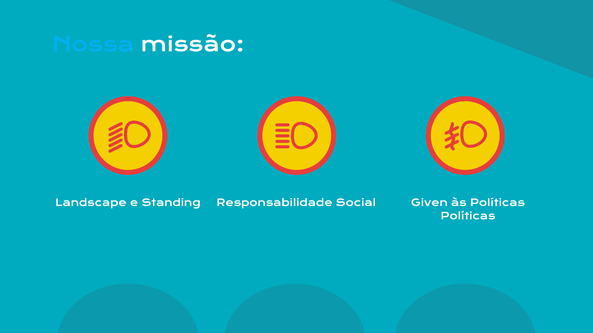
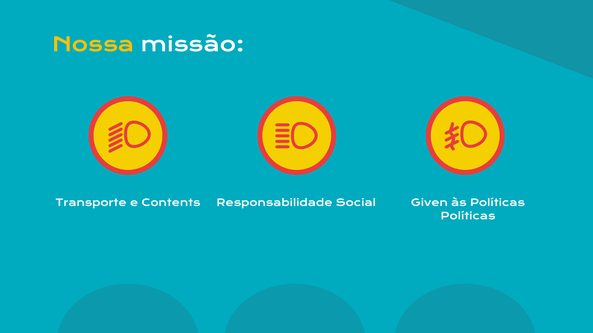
Nossa colour: light blue -> yellow (93, 45)
Landscape: Landscape -> Transporte (91, 203)
Standing: Standing -> Contents (171, 203)
